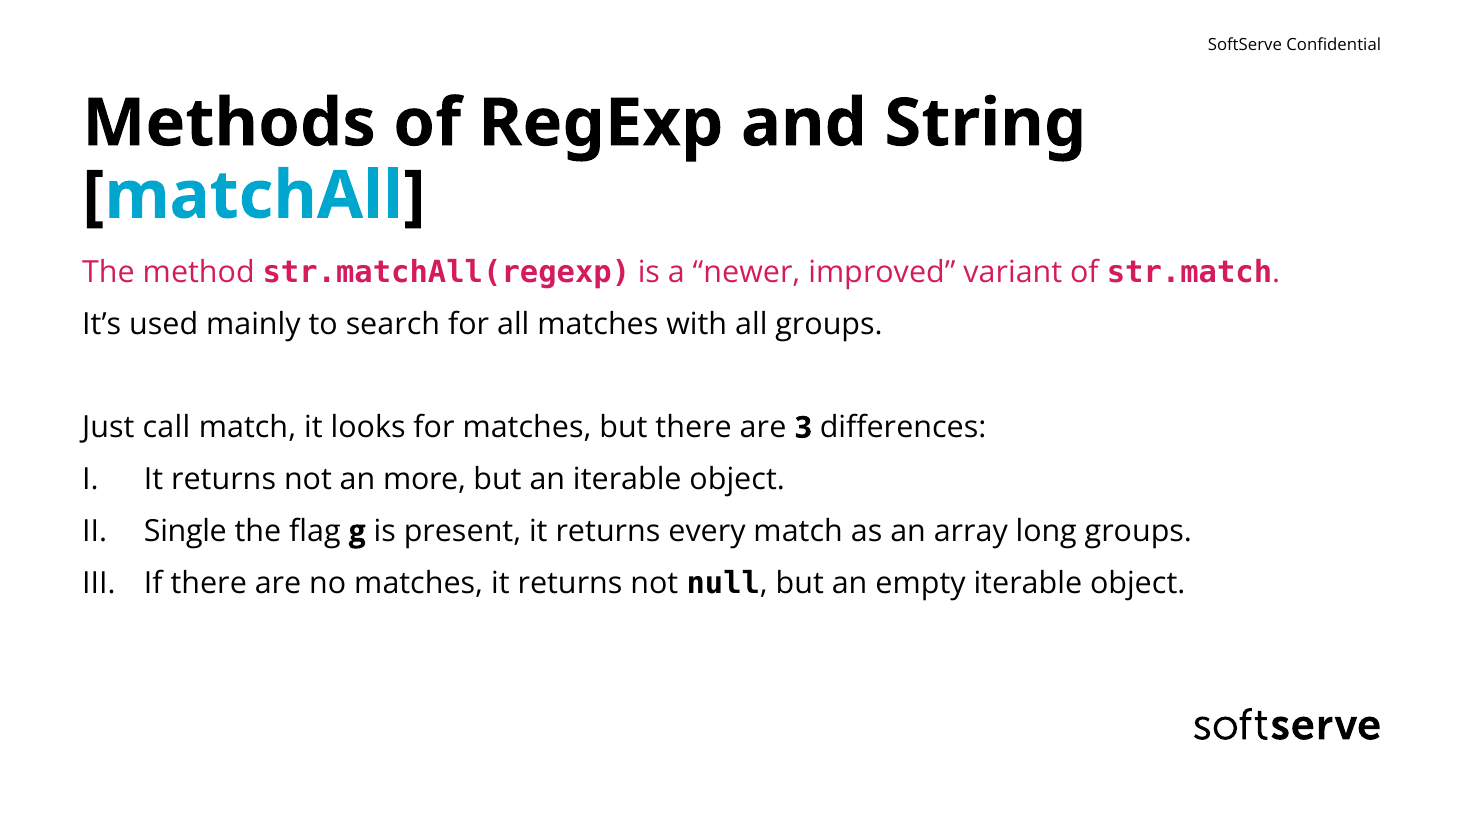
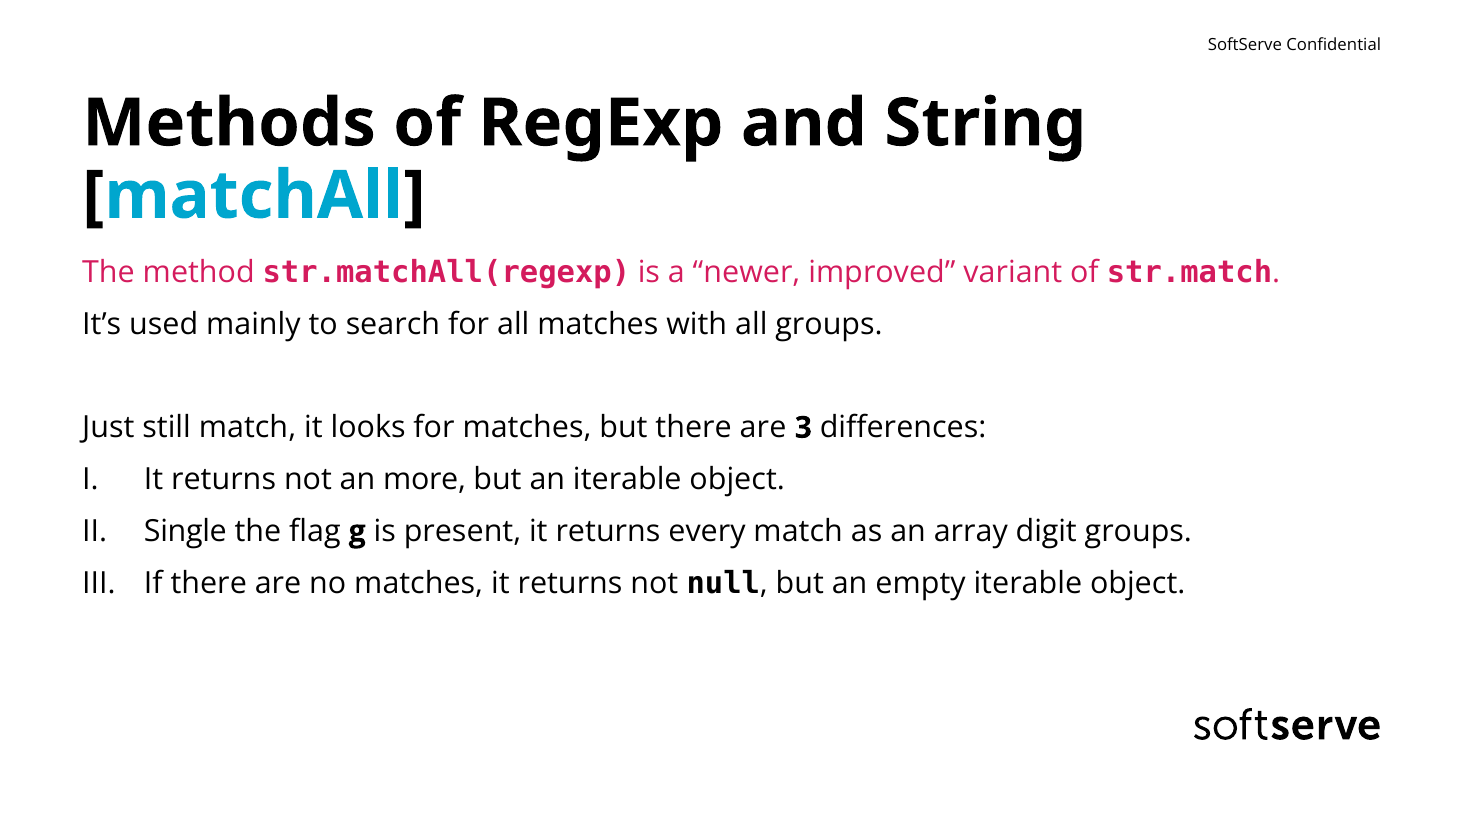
call: call -> still (167, 428)
long: long -> digit (1046, 532)
